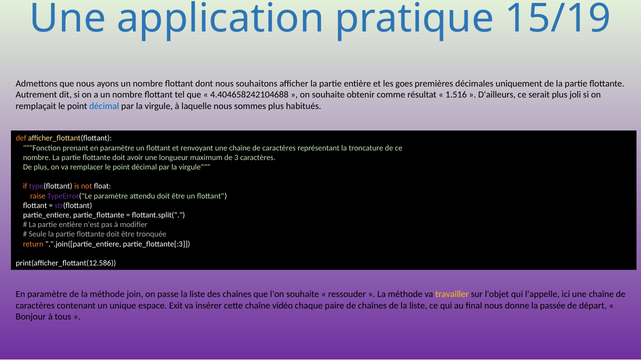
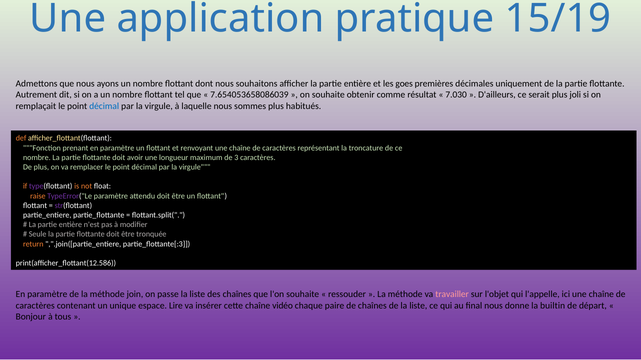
4.404658242104688: 4.404658242104688 -> 7.654053658086039 (249, 95)
1.516: 1.516 -> 7.030 (456, 95)
travailler colour: yellow -> pink (452, 295)
Exit: Exit -> Lire (176, 306)
passée: passée -> builtin (553, 306)
